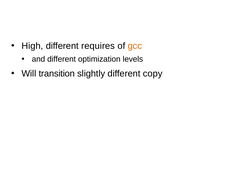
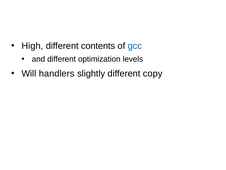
requires: requires -> contents (98, 46)
gcc colour: orange -> blue (135, 46)
transition: transition -> handlers (57, 73)
